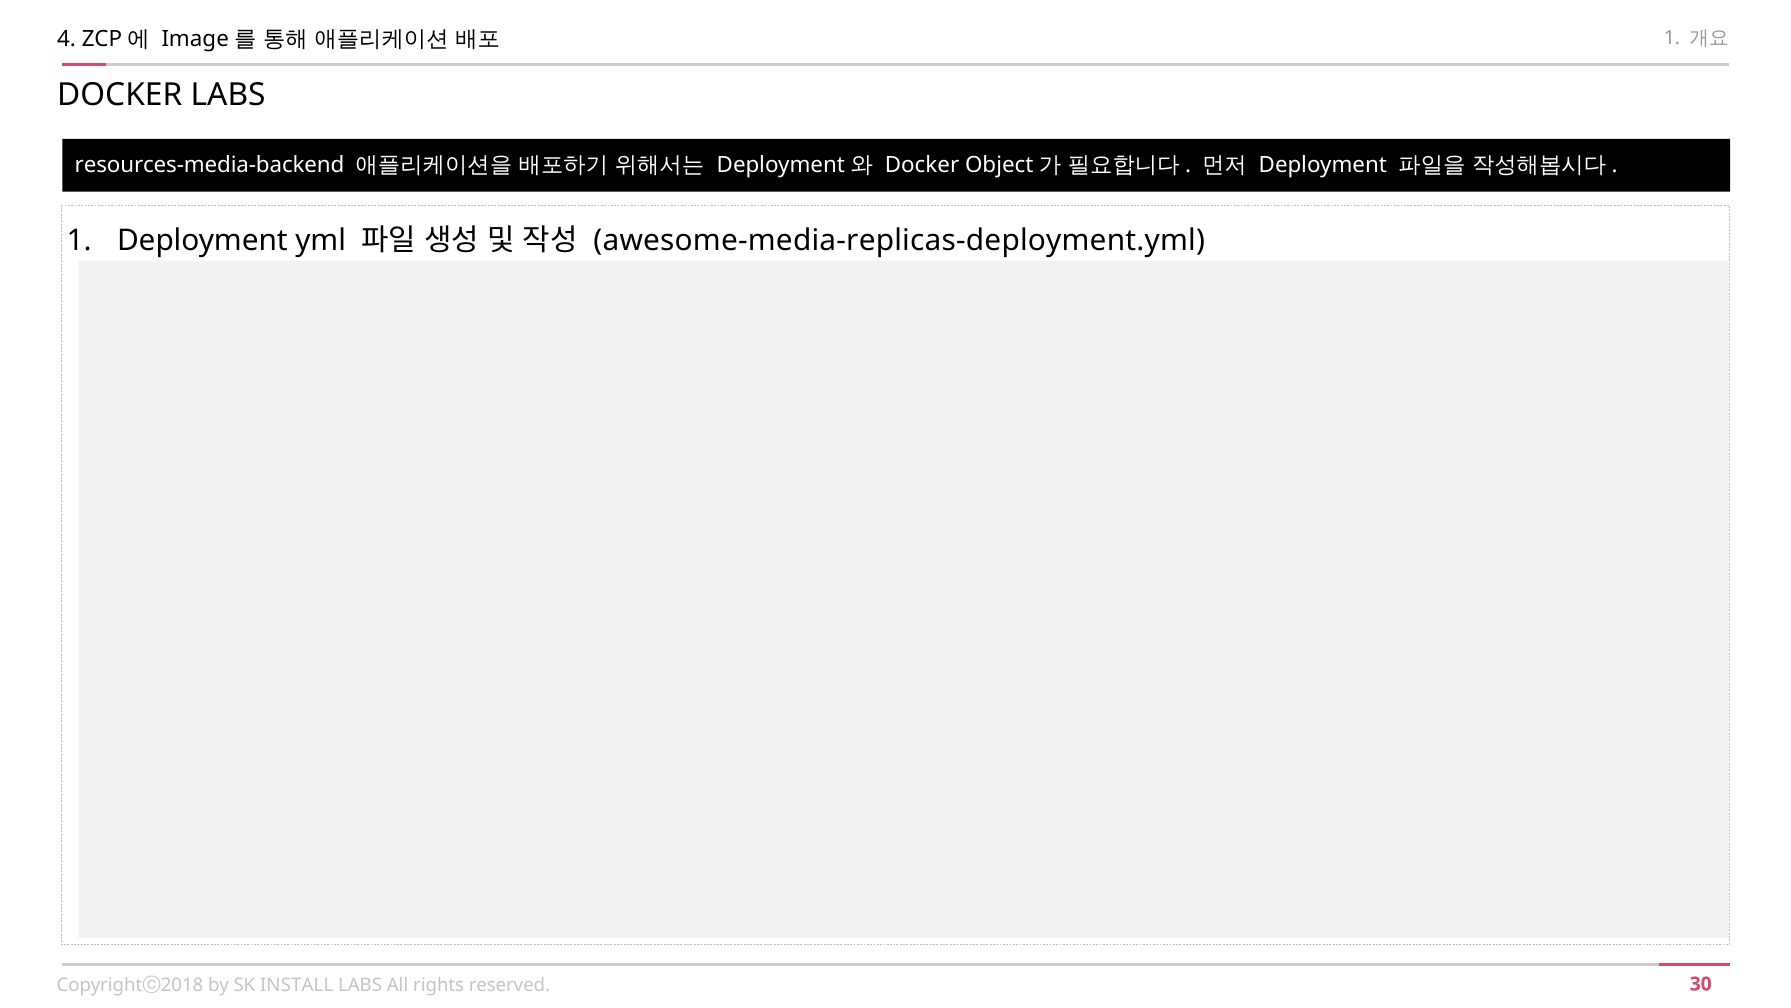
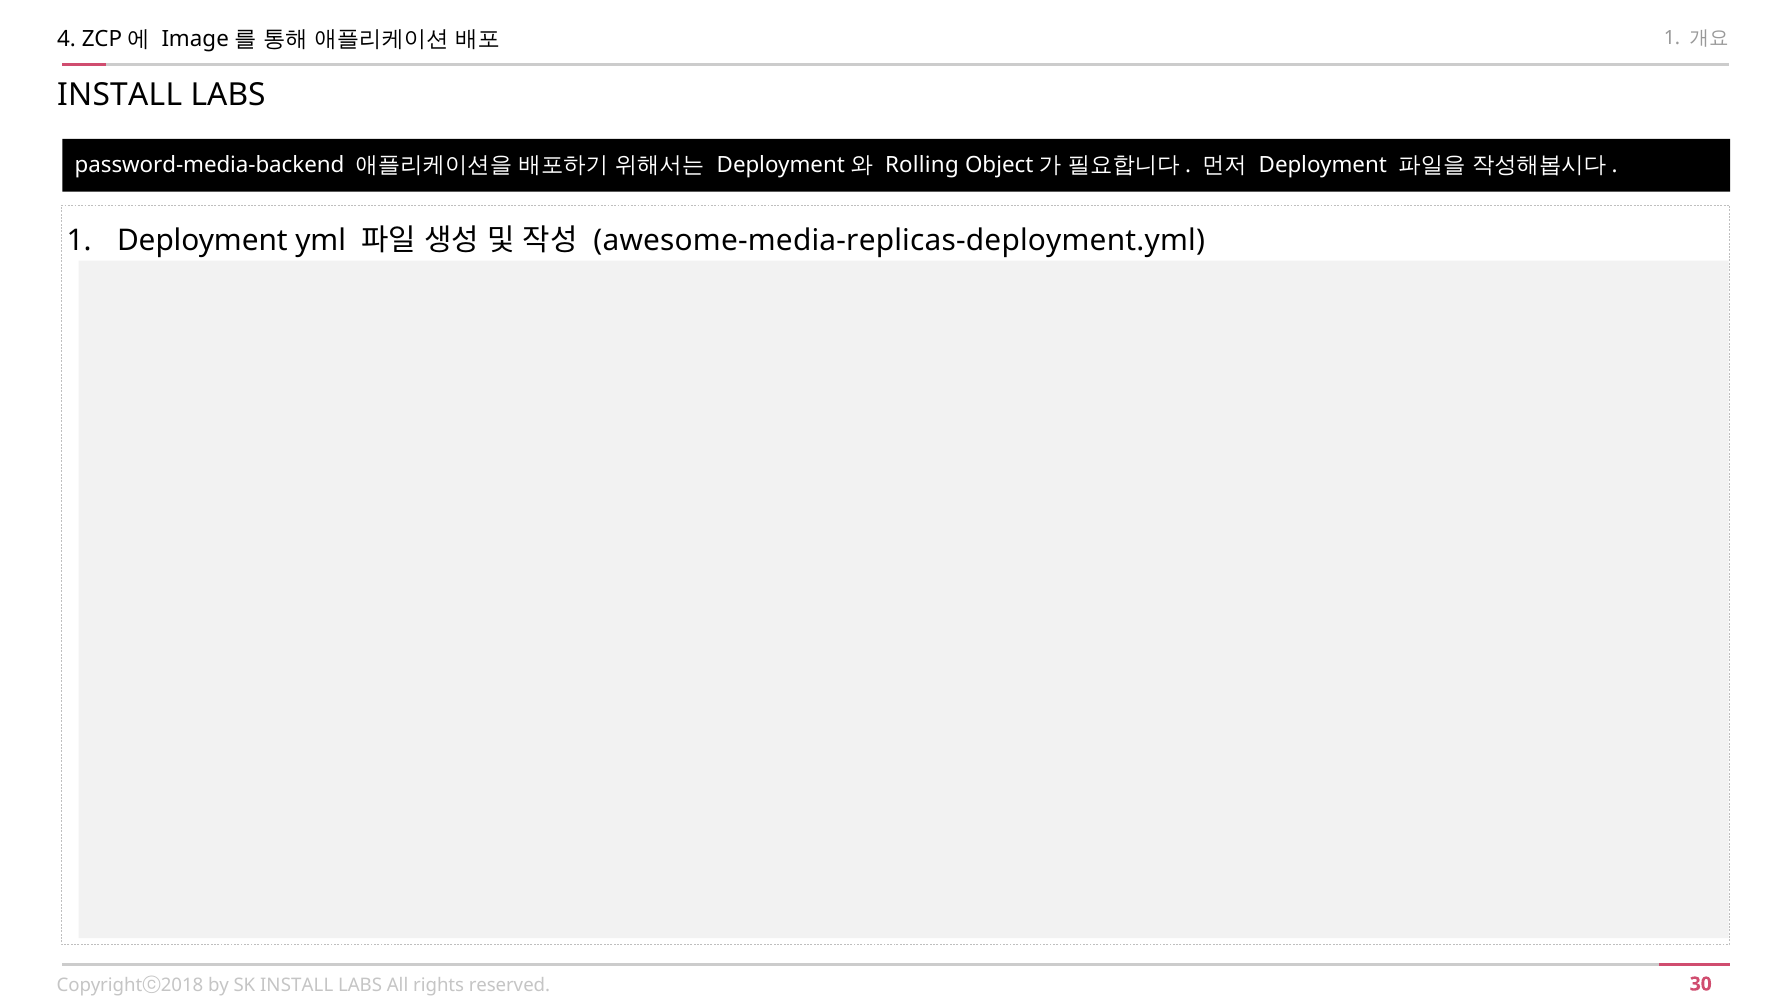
DOCKER: DOCKER -> INSTALL (120, 95)
resources-media-backend: resources-media-backend -> password-media-backend (210, 165)
Docker: Docker -> Rolling (922, 165)
